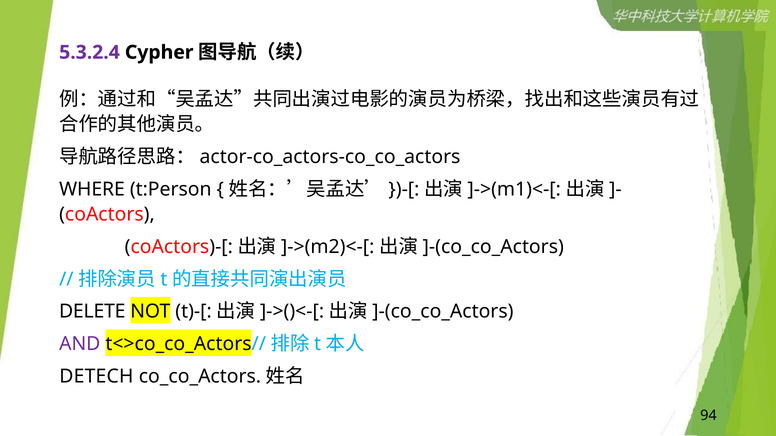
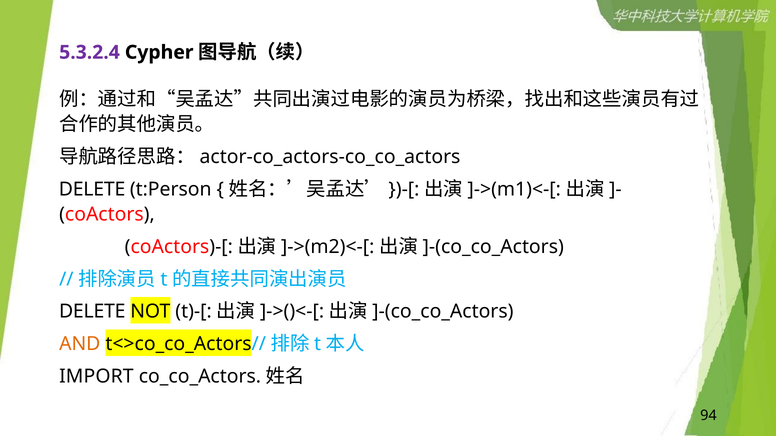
WHERE: WHERE -> DELETE (92, 190)
AND colour: purple -> orange (80, 344)
DETECH: DETECH -> IMPORT (96, 377)
